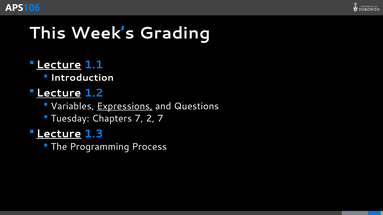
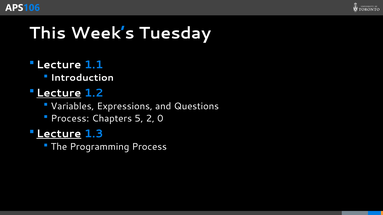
Grading: Grading -> Tuesday (175, 33)
Lecture underline: present -> none (59, 65)
Expressions underline: present -> none (125, 106)
Tuesday: Tuesday -> Process (70, 119)
Chapters 7: 7 -> 5 (139, 119)
2 7: 7 -> 0 (160, 119)
